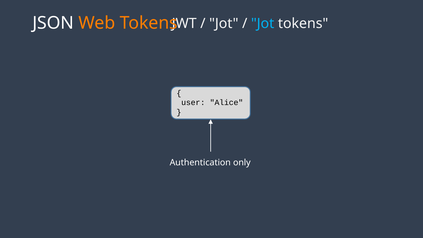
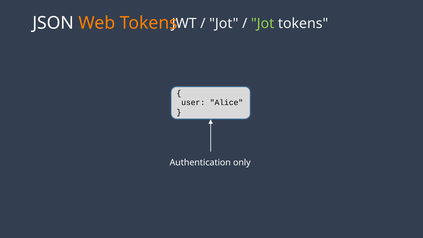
Jot colour: light blue -> light green (263, 24)
